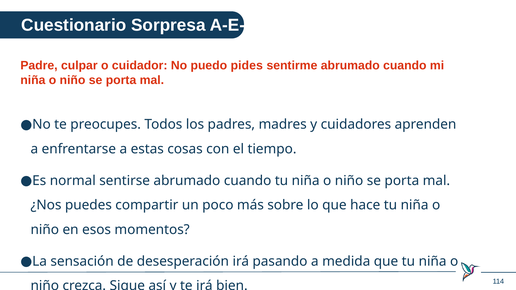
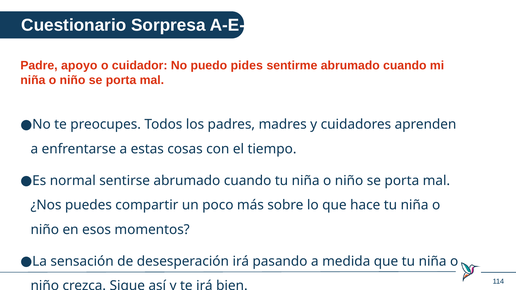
culpar: culpar -> apoyo (79, 66)
